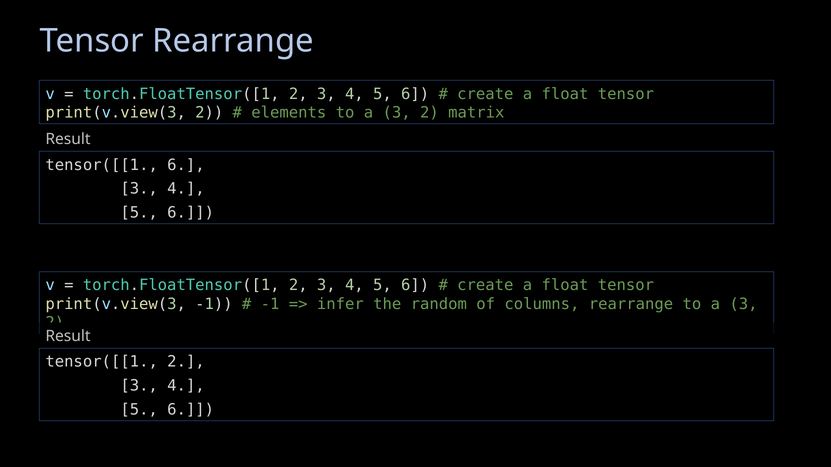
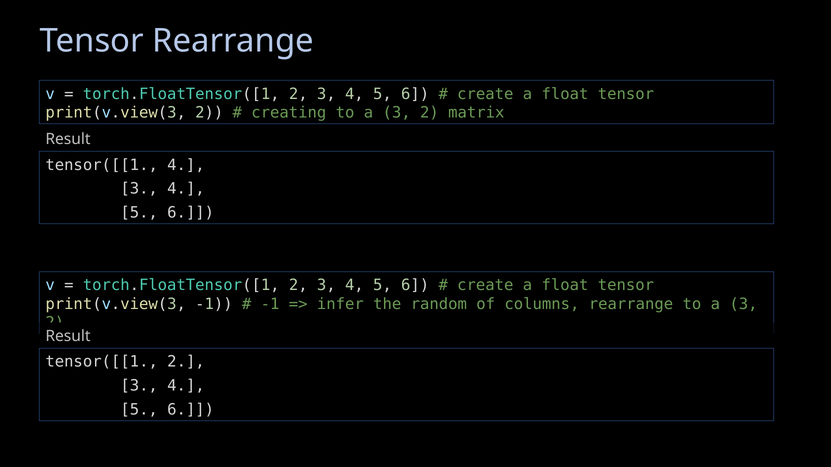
elements: elements -> creating (289, 113)
tensor([[1 6: 6 -> 4 (186, 165)
